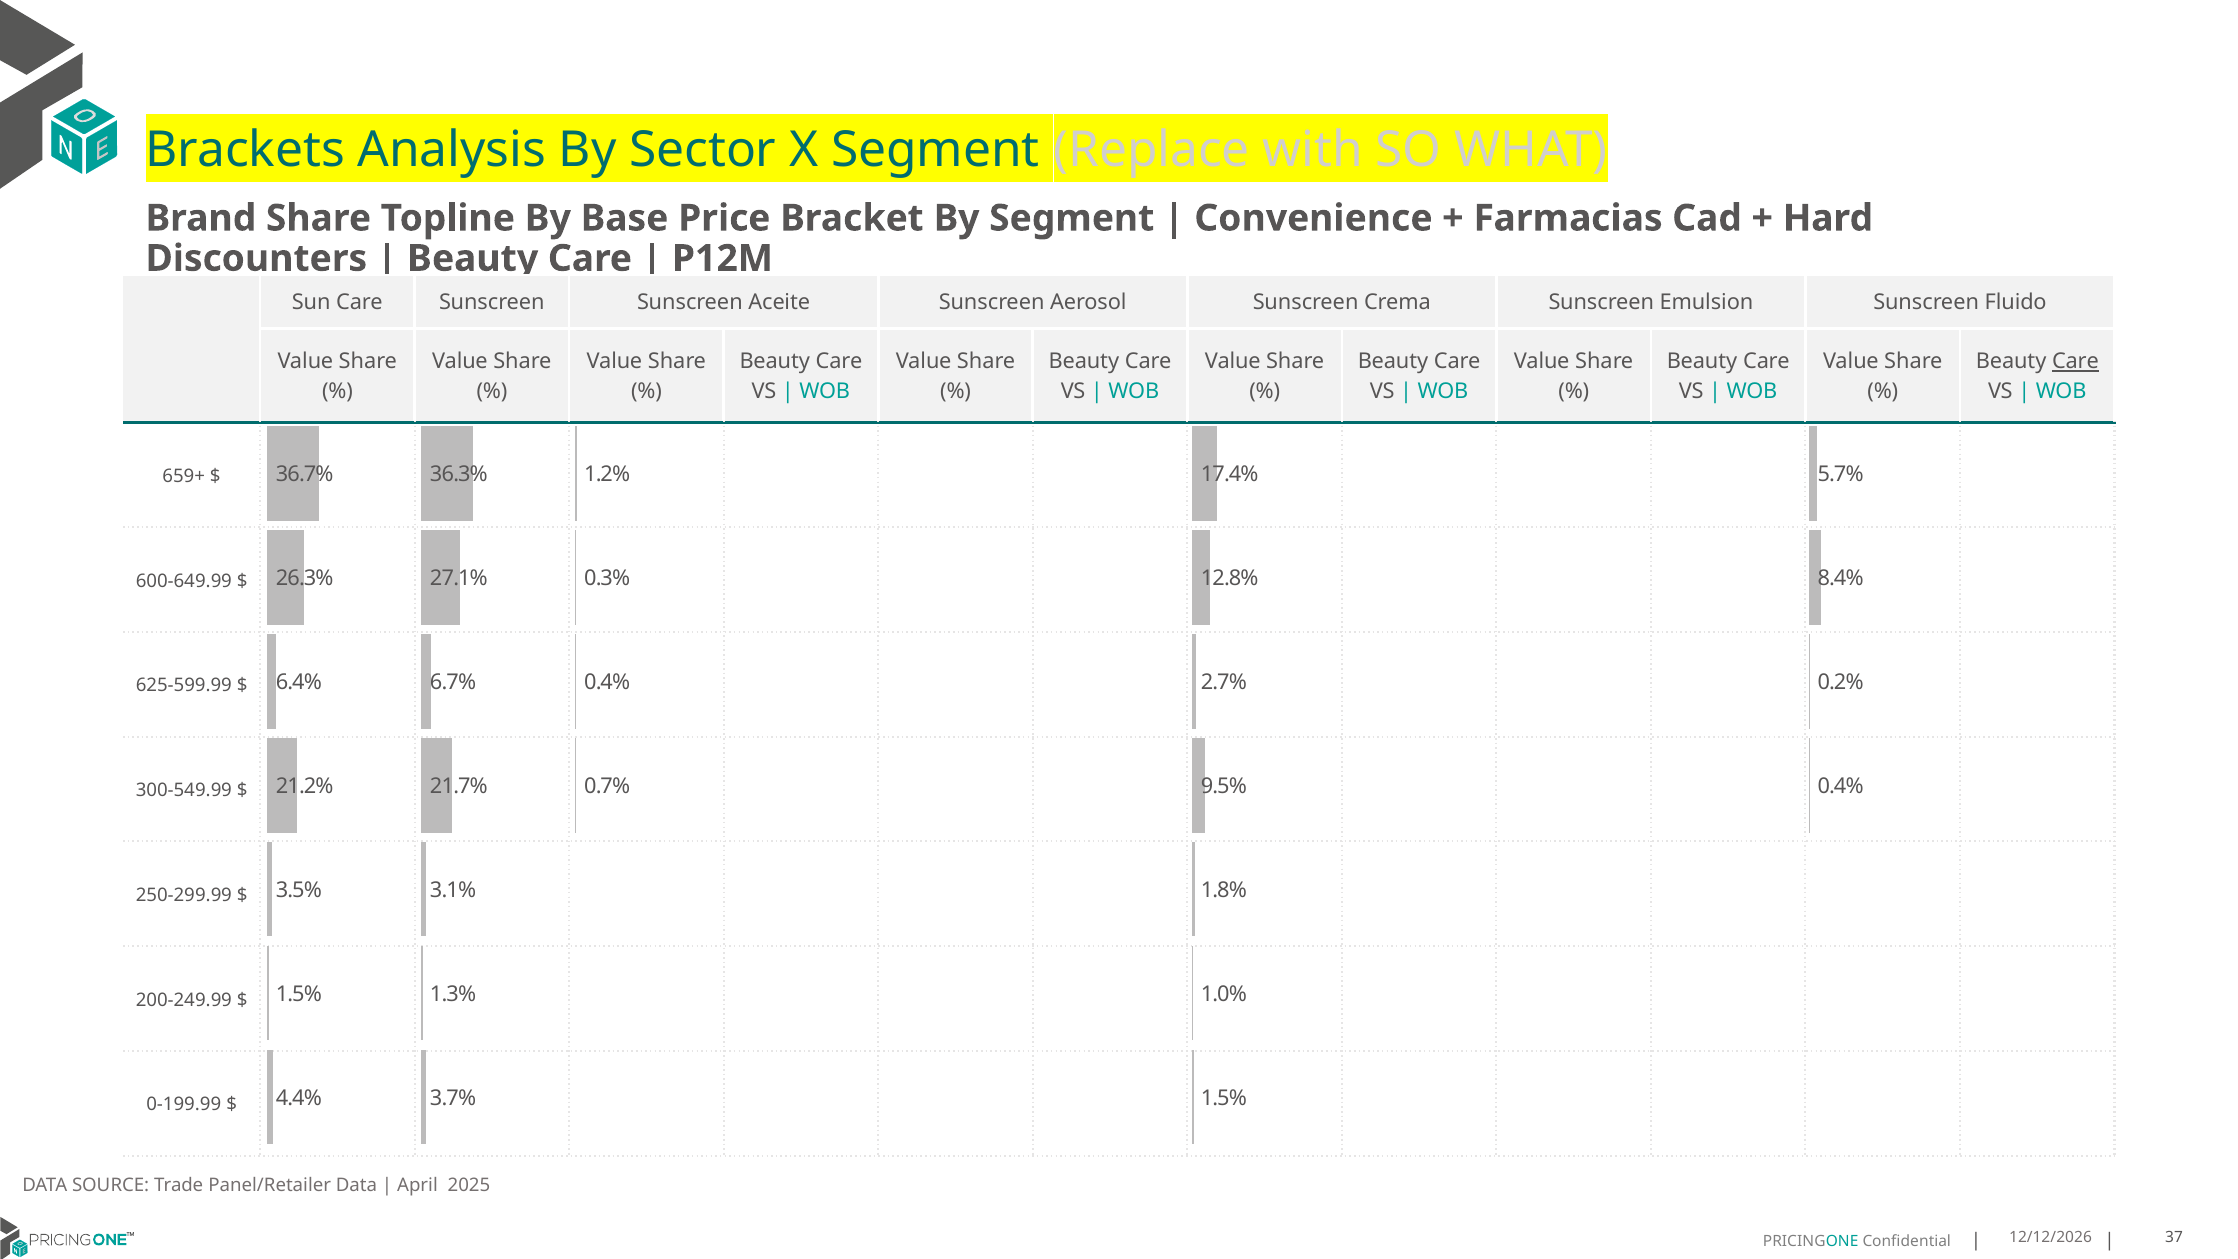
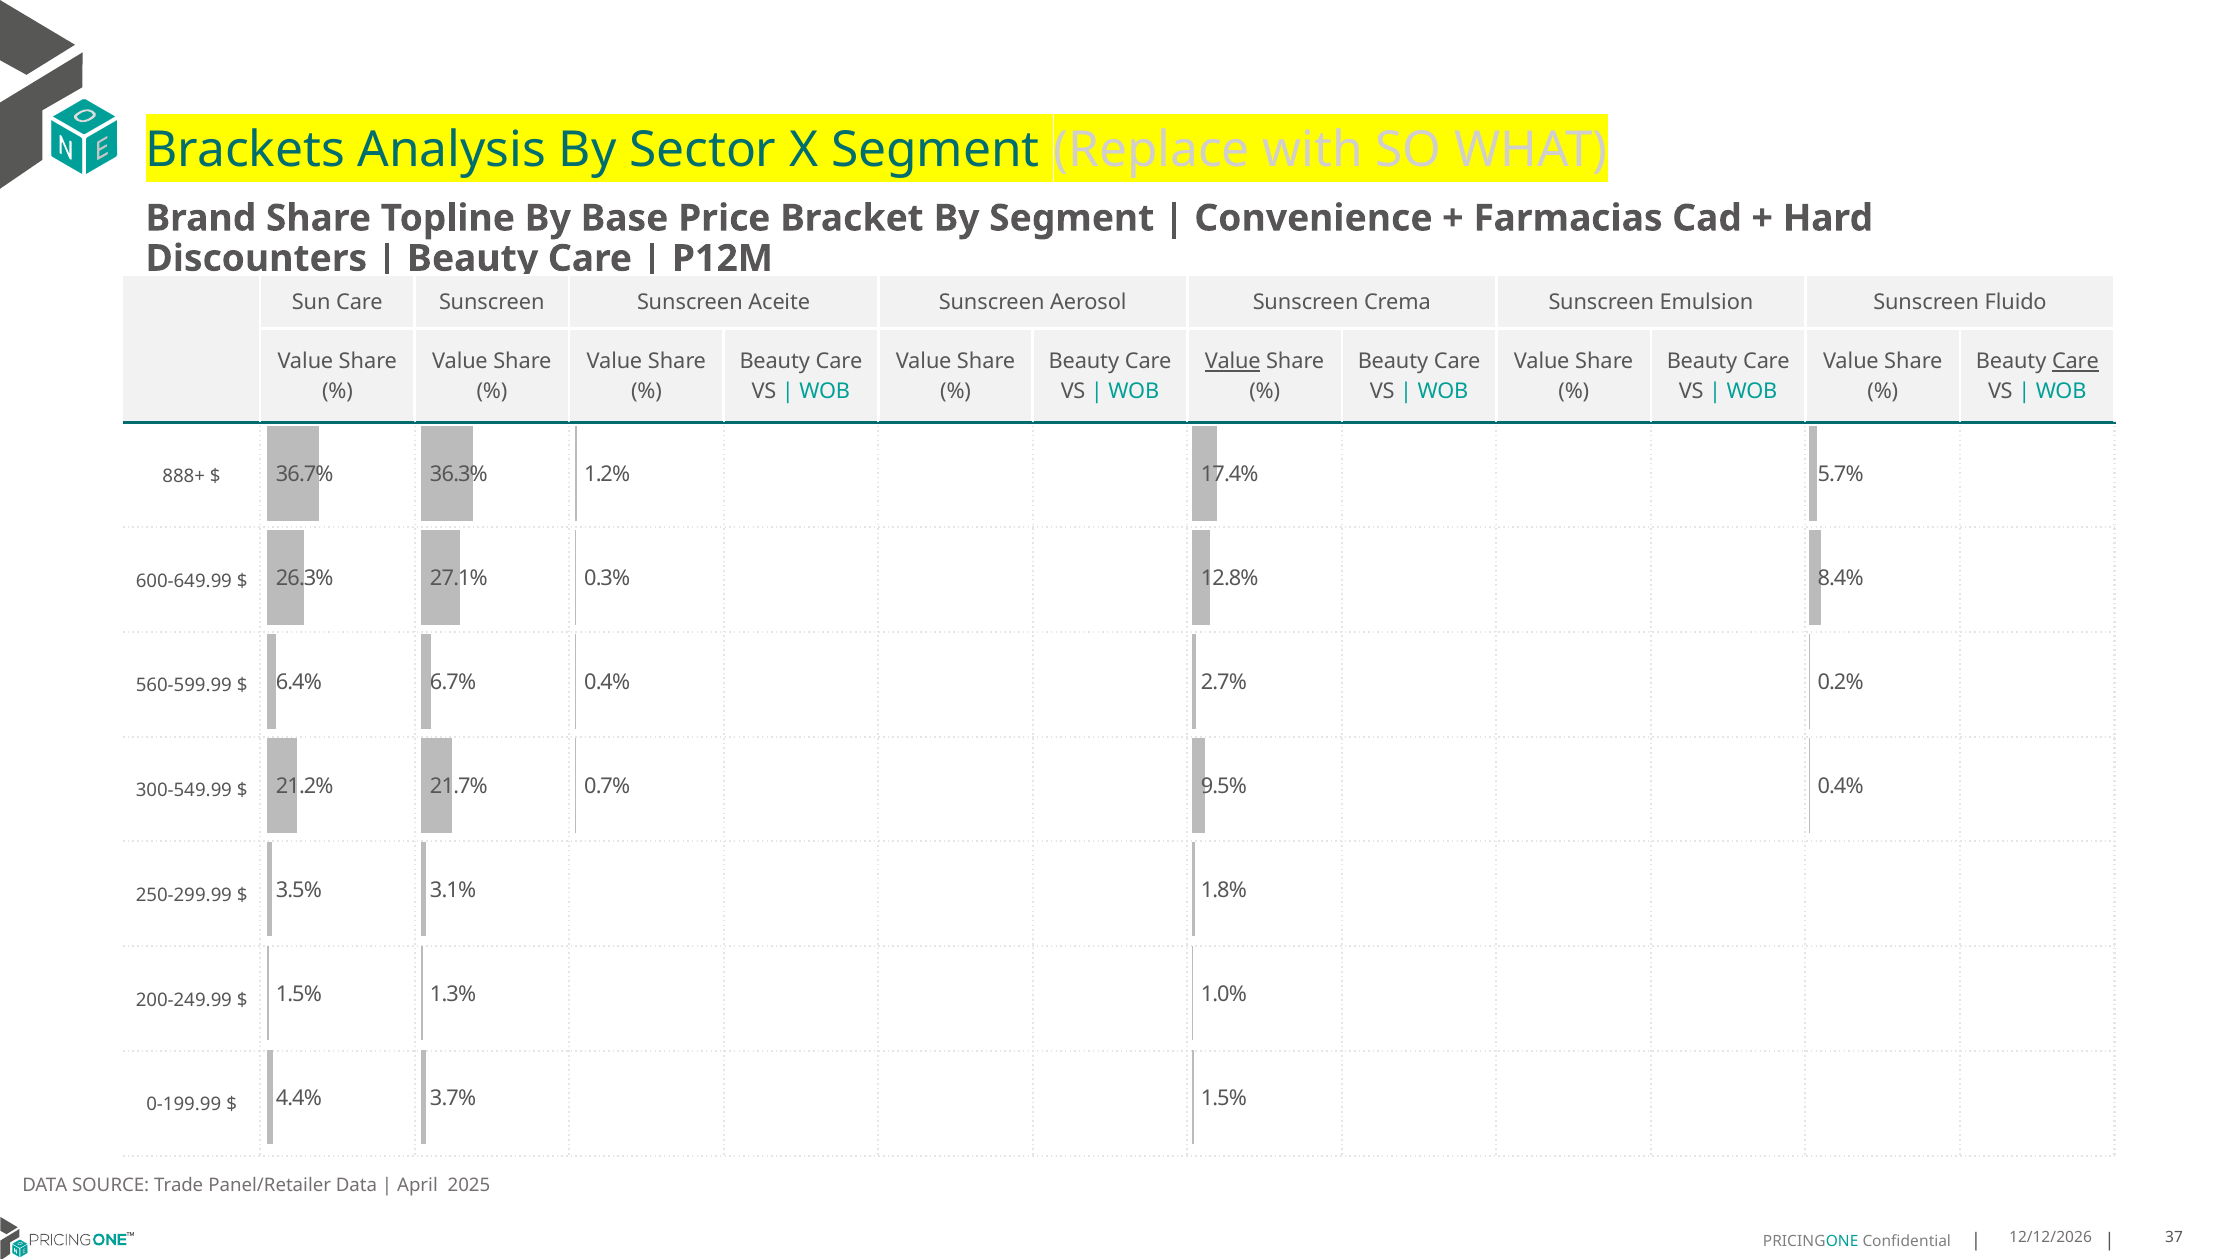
Value underline: none -> present (1233, 362)
659+: 659+ -> 888+ (184, 476)
625-599.99: 625-599.99 -> 560-599.99 (184, 686)
